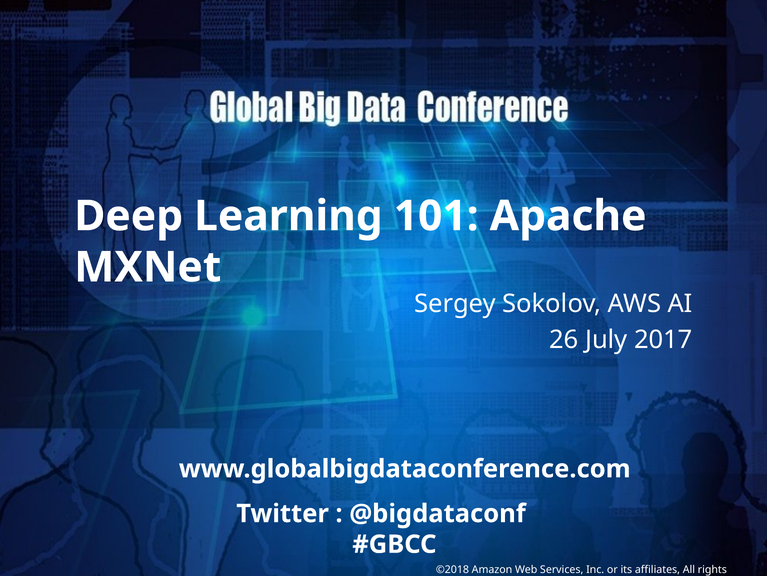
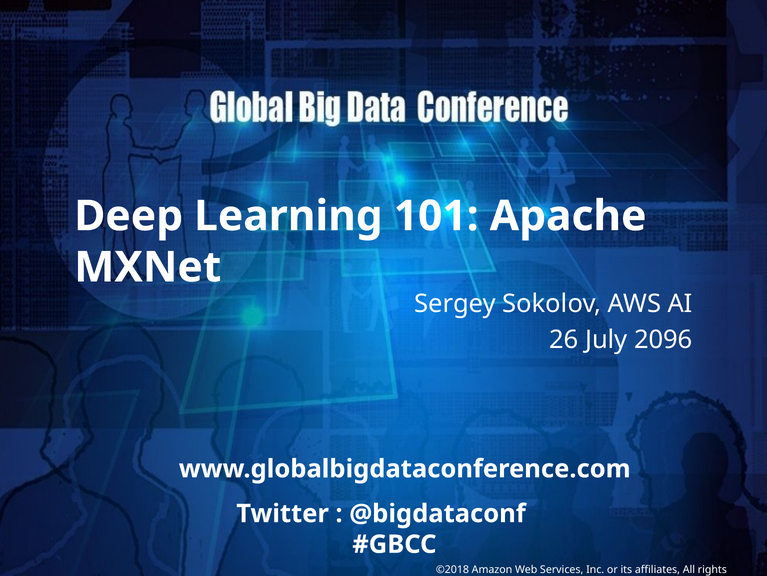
2017: 2017 -> 2096 (663, 339)
